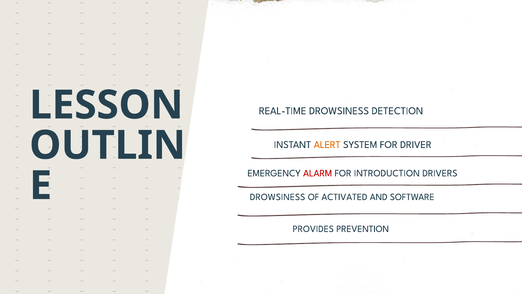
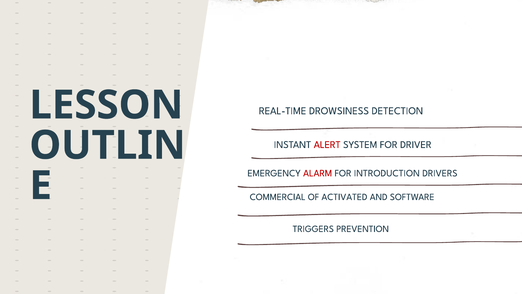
ALERT colour: orange -> red (327, 144)
DROWSINESS: DROWSINESS -> COMMERCIAL (278, 197)
PROVIDES: PROVIDES -> TRIGGERS (313, 229)
